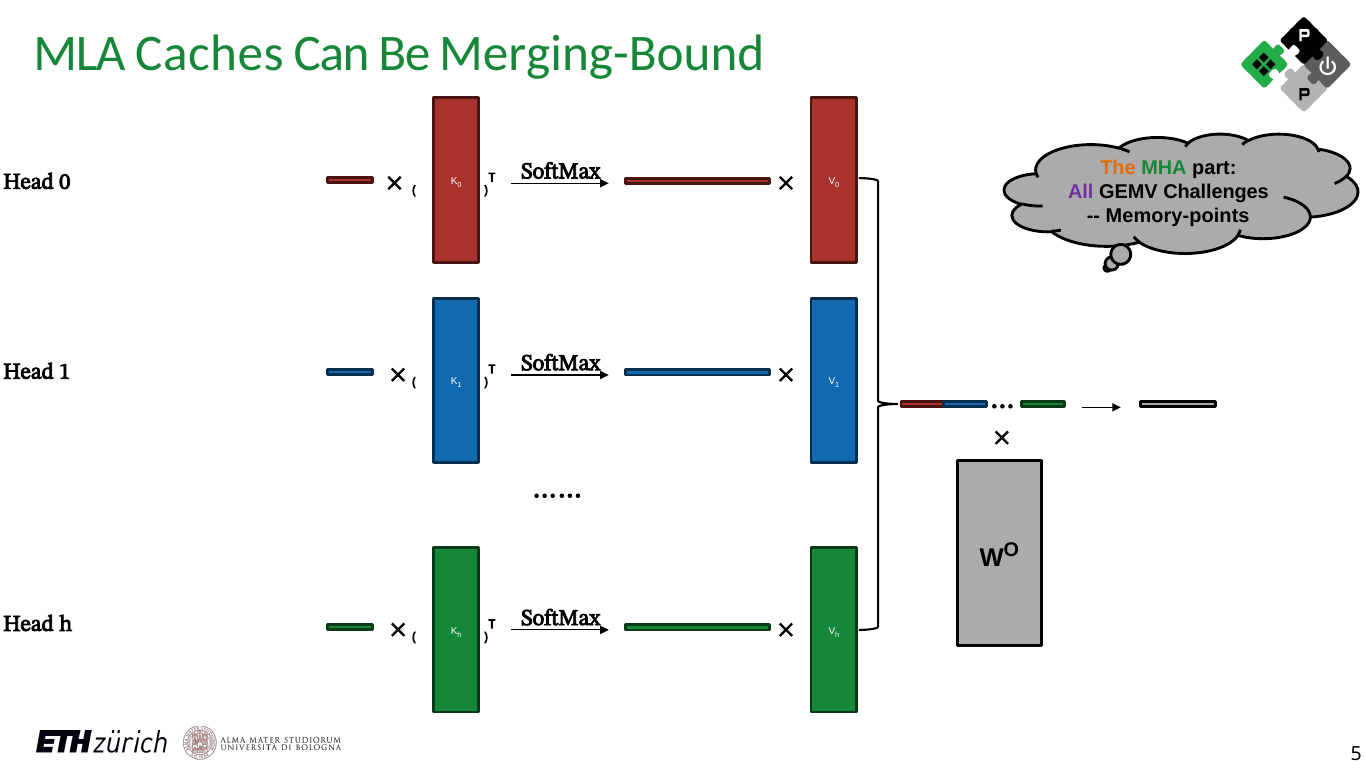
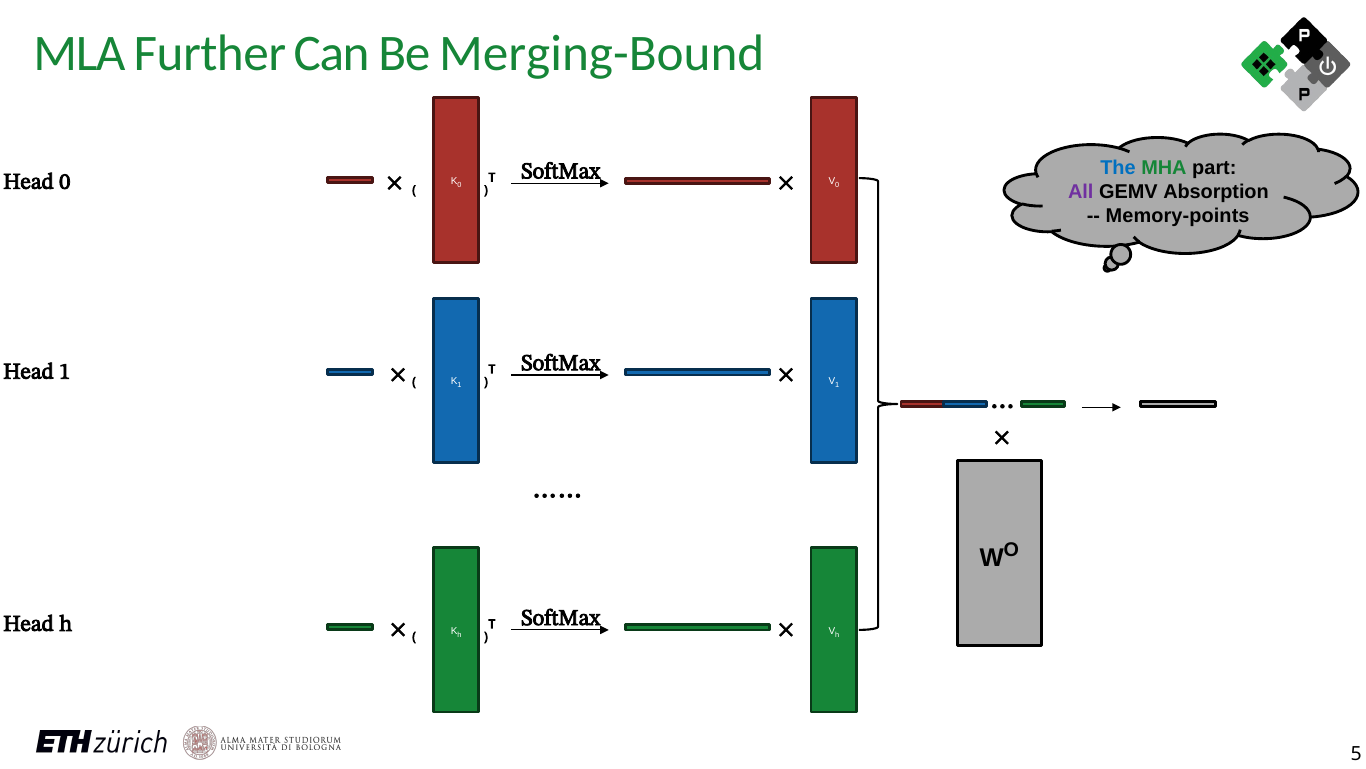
Caches: Caches -> Further (210, 54)
The colour: orange -> blue (1118, 168)
Challenges: Challenges -> Absorption (1216, 192)
